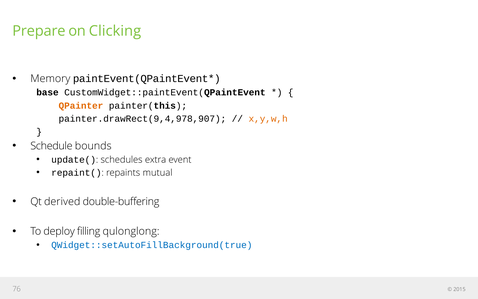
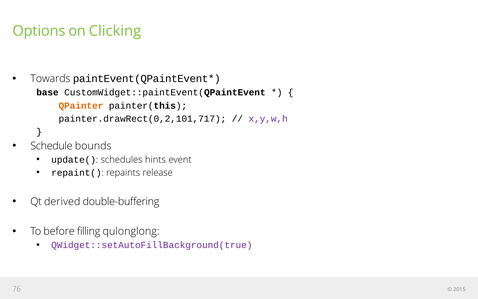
Prepare: Prepare -> Options (39, 31)
Memory: Memory -> Towards (50, 79)
painter.drawRect(9,4,978,907: painter.drawRect(9,4,978,907 -> painter.drawRect(0,2,101,717 (142, 119)
x,y,w,h colour: orange -> purple (268, 119)
extra: extra -> hints (155, 160)
mutual: mutual -> release (158, 173)
deploy: deploy -> before (59, 231)
QWidget::setAutoFillBackground(true colour: blue -> purple (152, 245)
